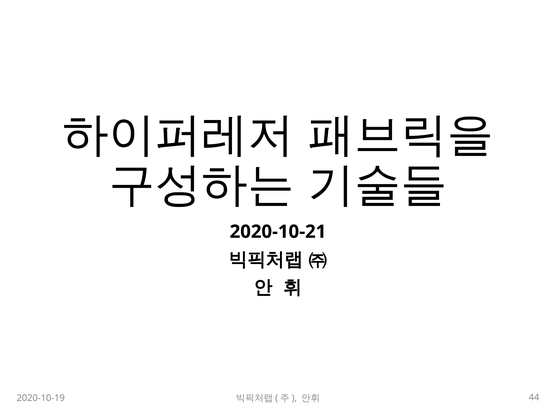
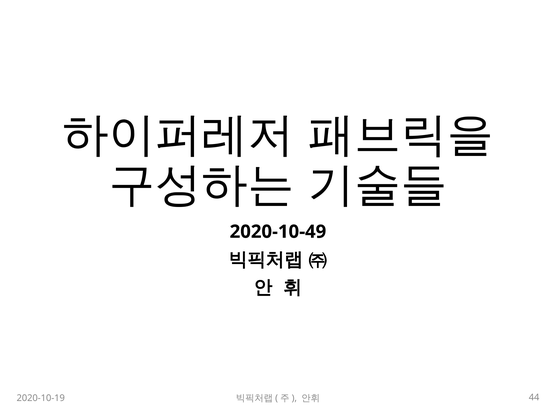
2020-10-21: 2020-10-21 -> 2020-10-49 (278, 232)
